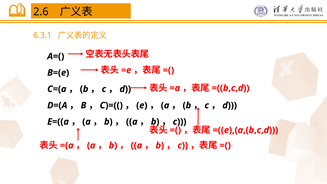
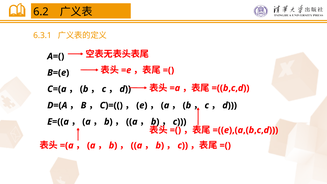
2.6: 2.6 -> 6.2 (41, 12)
